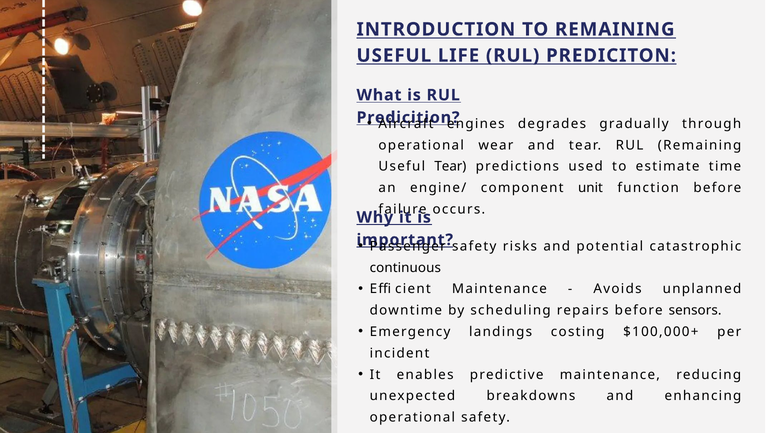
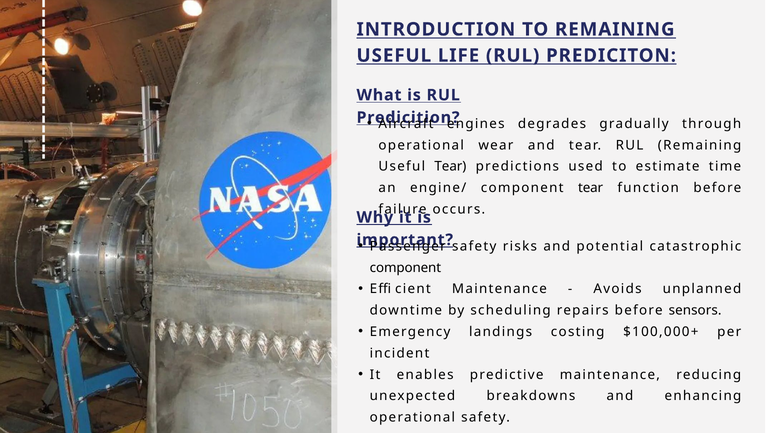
component unit: unit -> tear (591, 188)
continuous: continuous -> component (405, 268)
